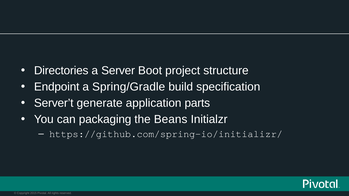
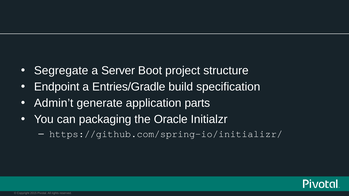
Directories: Directories -> Segregate (61, 71)
Spring/Gradle: Spring/Gradle -> Entries/Gradle (129, 87)
Server’t: Server’t -> Admin’t (54, 103)
Beans: Beans -> Oracle (171, 120)
